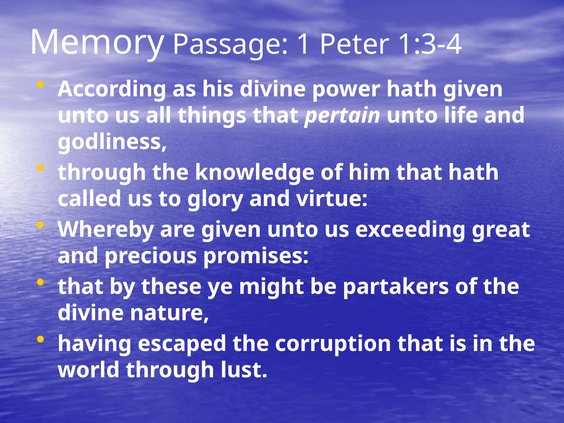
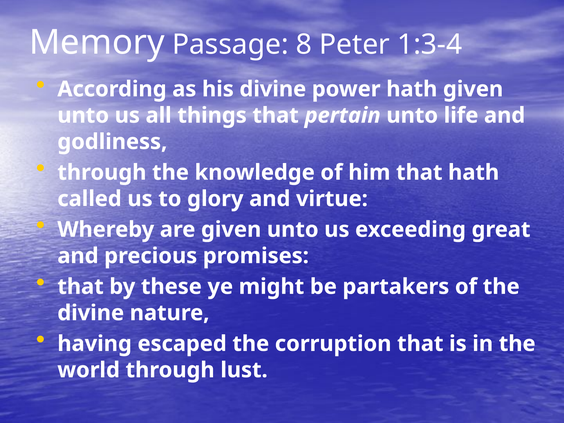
1: 1 -> 8 (304, 44)
